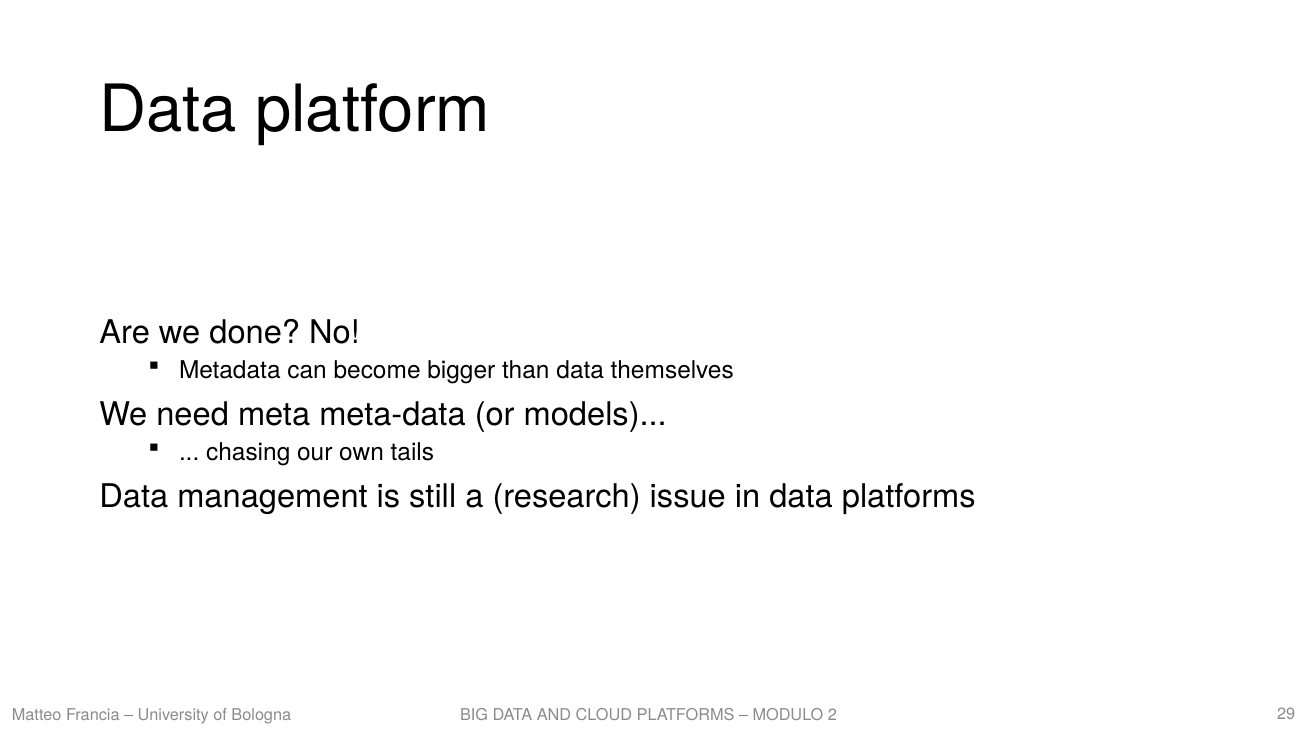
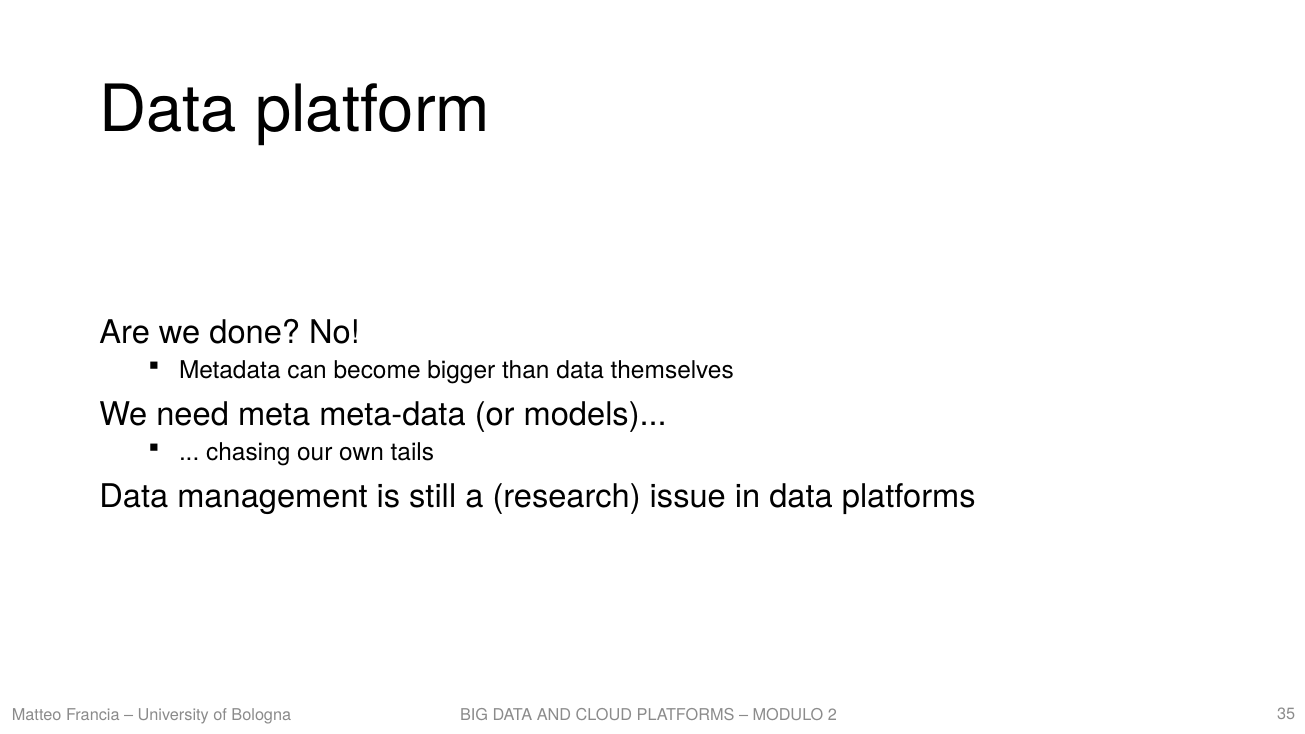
29: 29 -> 35 (1286, 714)
